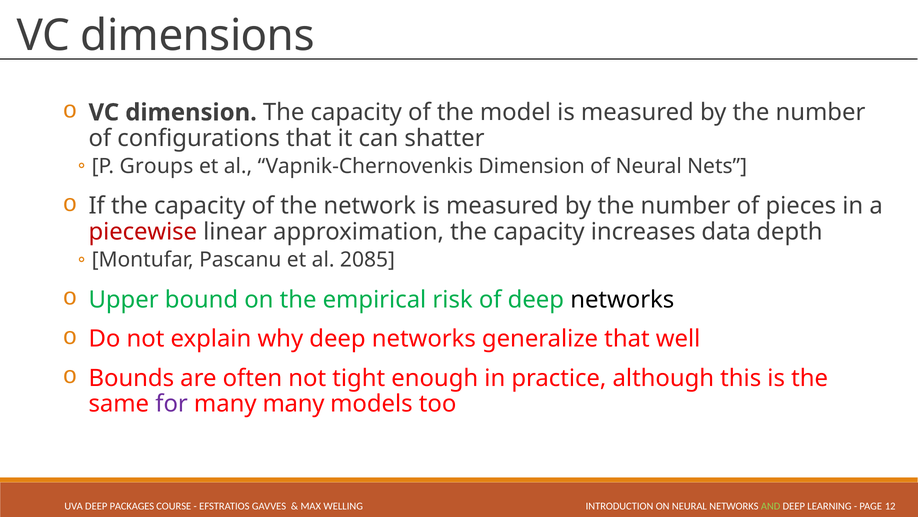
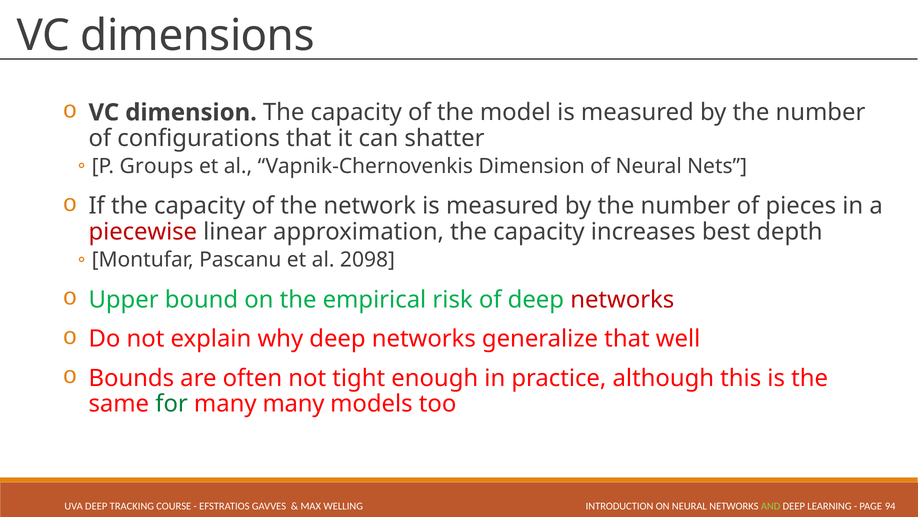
data: data -> best (726, 232)
2085: 2085 -> 2098 (367, 260)
networks colour: black -> red (622, 299)
for colour: purple -> green (172, 403)
PACKAGES: PACKAGES -> TRACKING (132, 506)
12: 12 -> 94 (890, 506)
